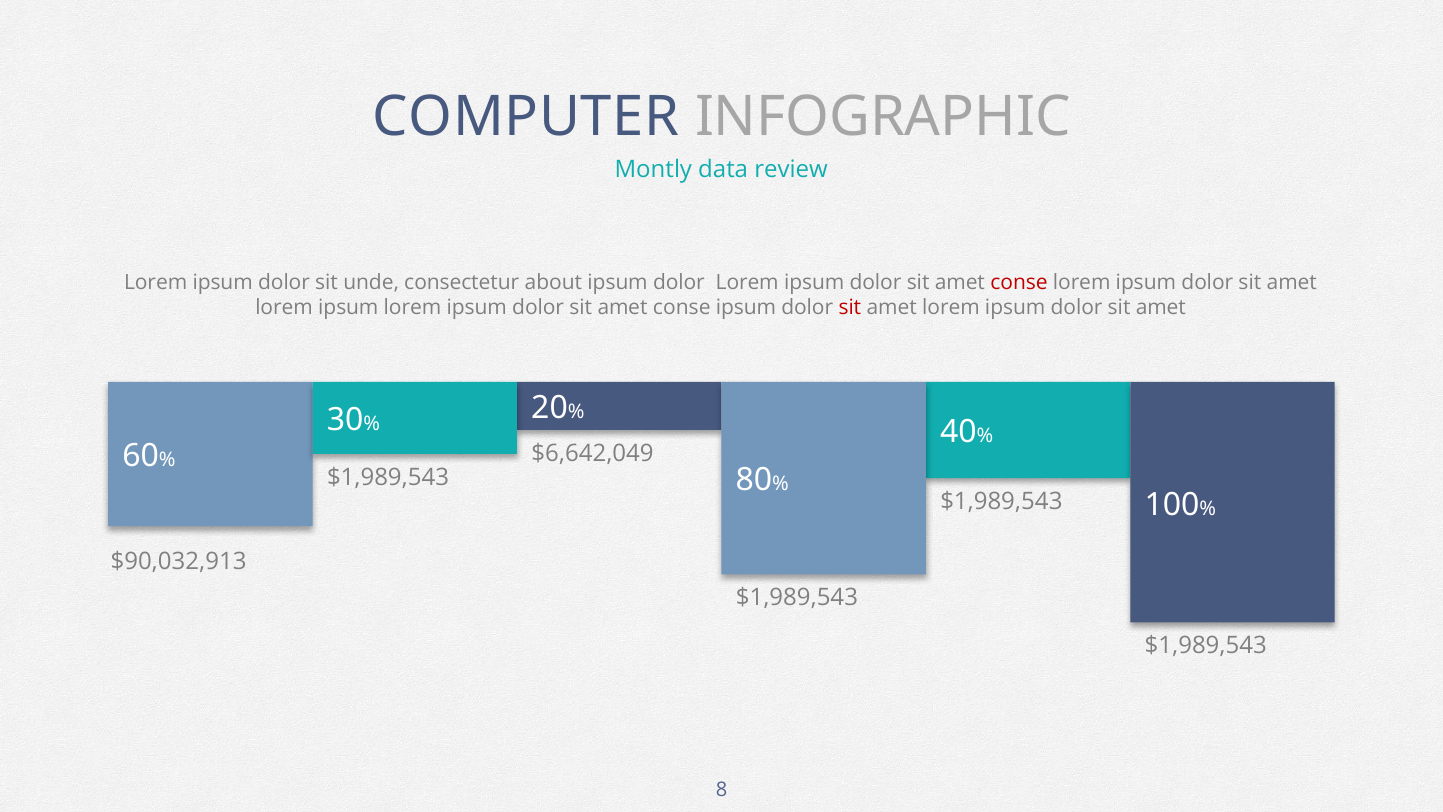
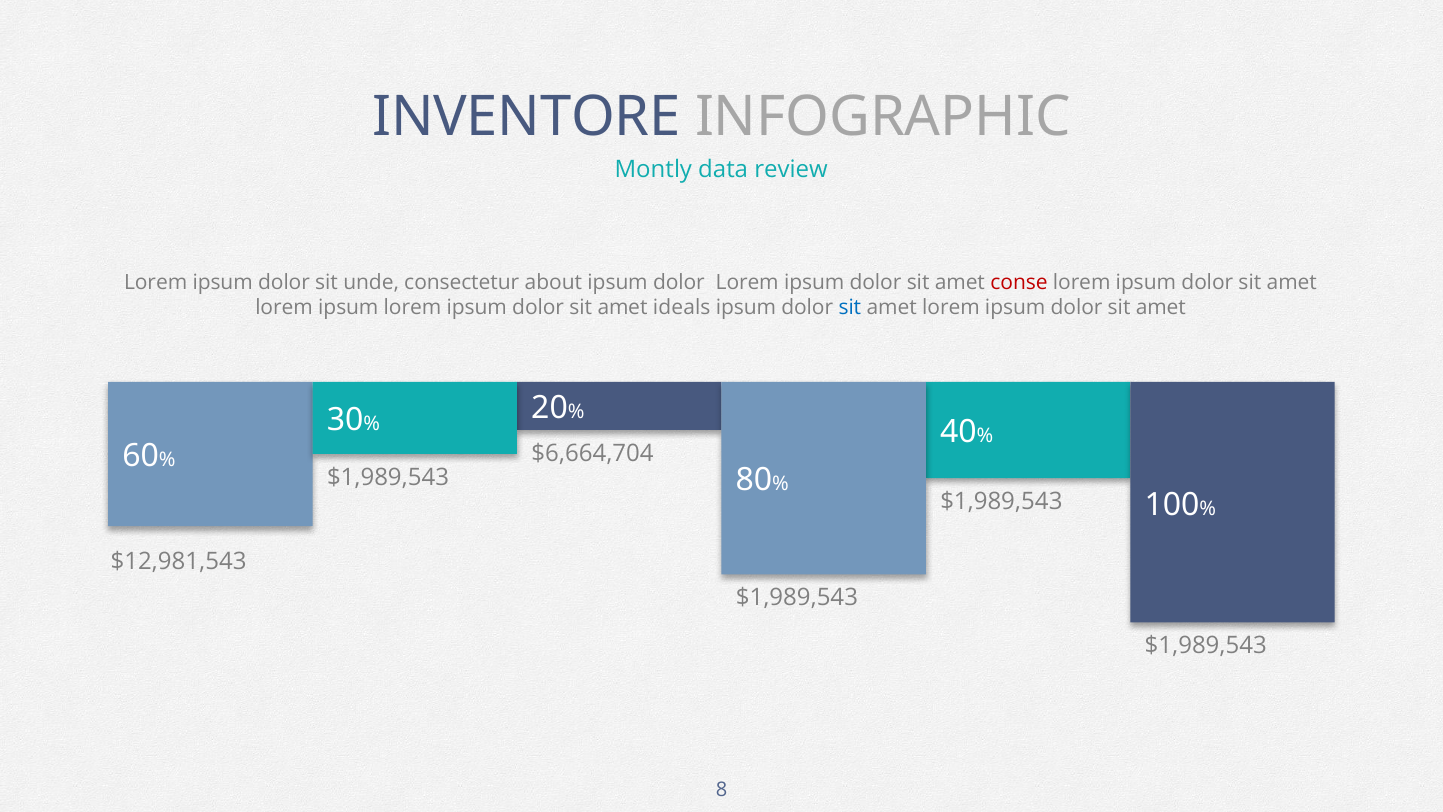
COMPUTER: COMPUTER -> INVENTORE (527, 117)
conse: conse -> ideals (682, 308)
sit colour: red -> blue (850, 308)
$6,642,049: $6,642,049 -> $6,664,704 (593, 453)
$90,032,913: $90,032,913 -> $12,981,543 (179, 561)
